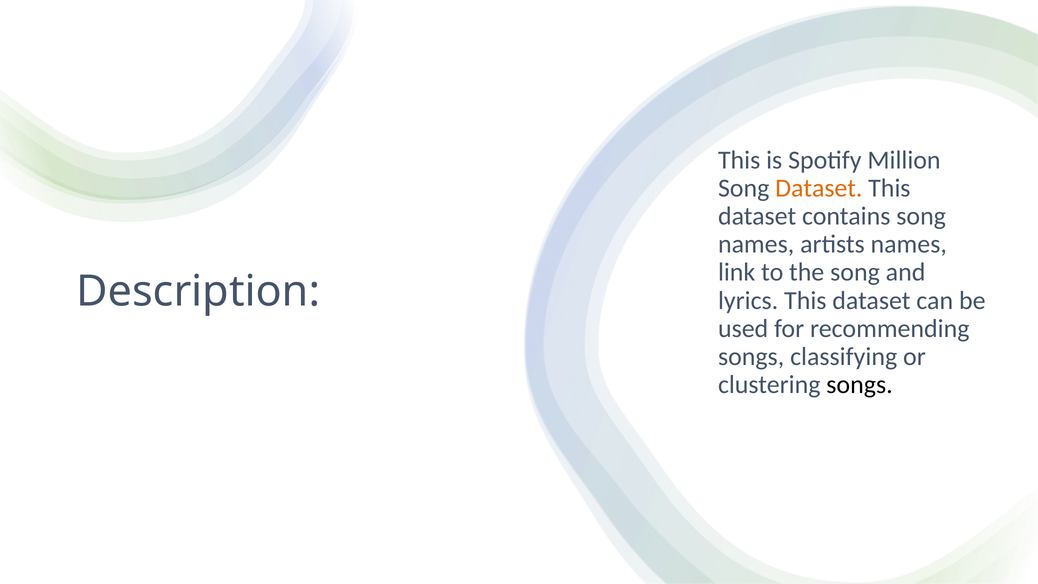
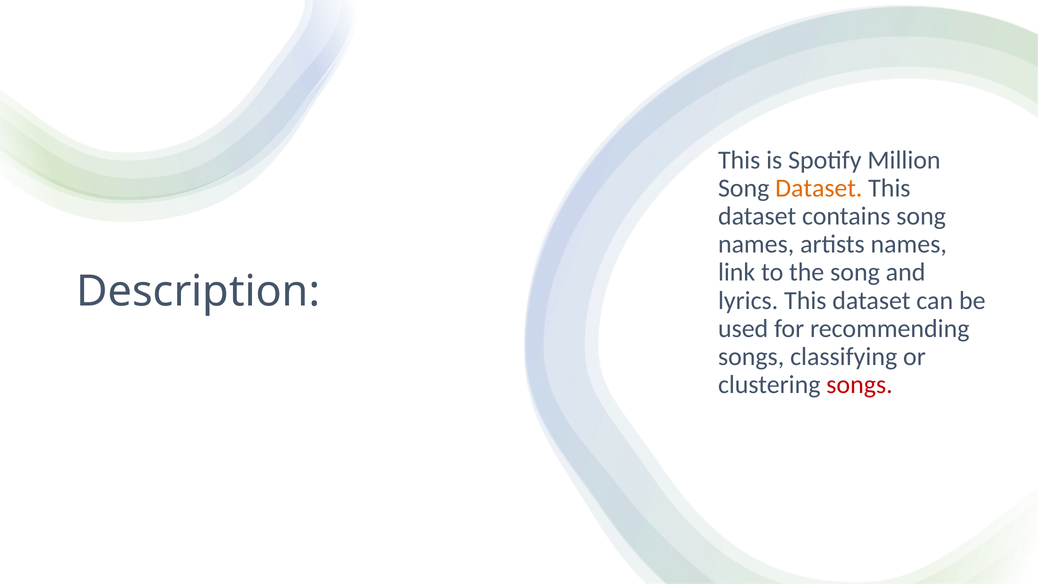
songs colour: black -> red (860, 384)
